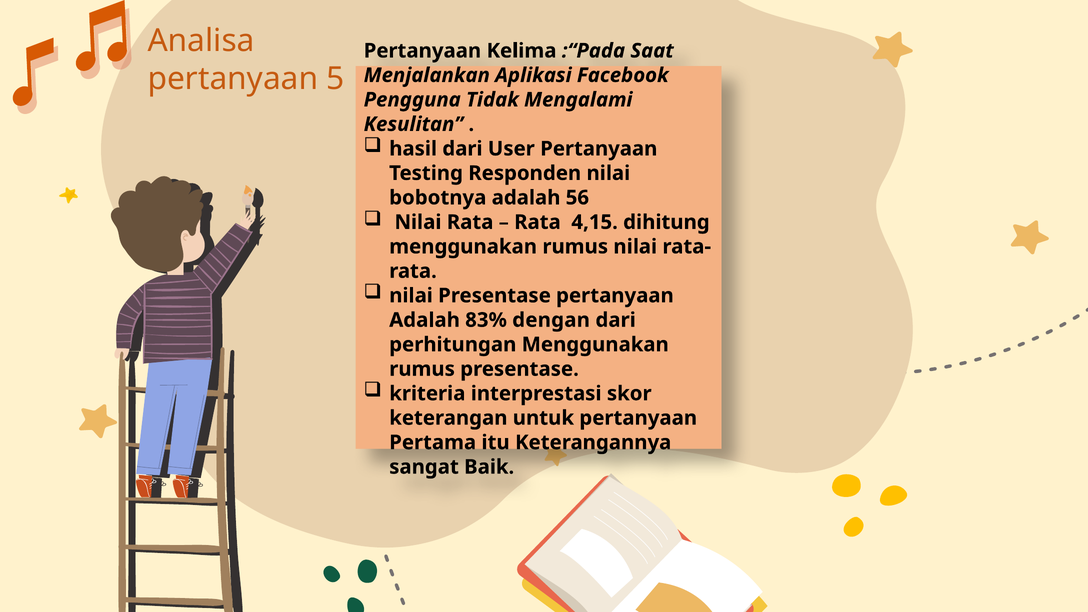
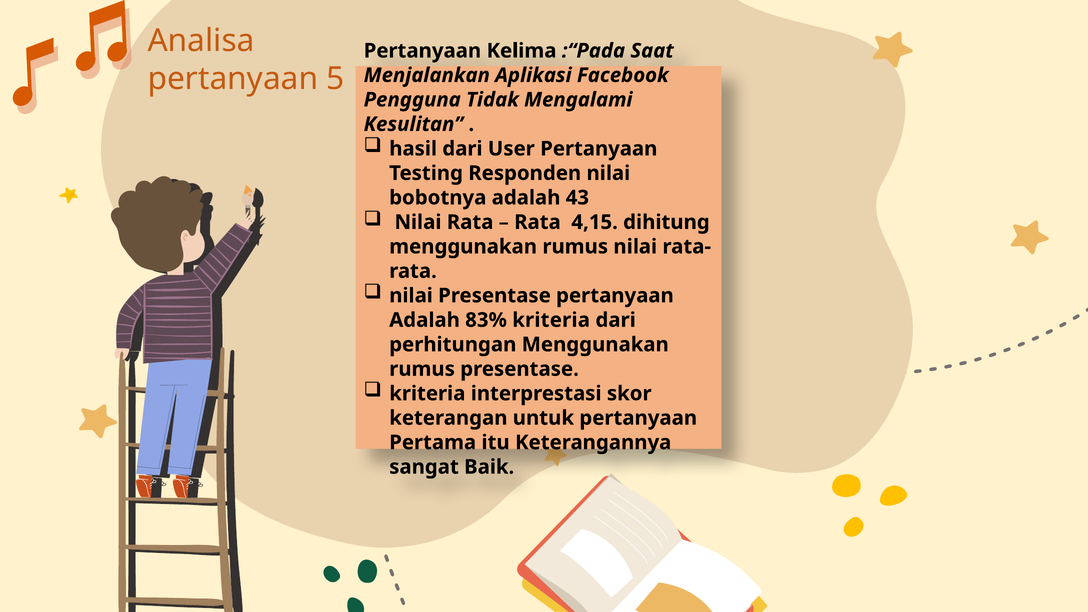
56: 56 -> 43 (577, 198)
83% dengan: dengan -> kriteria (551, 320)
